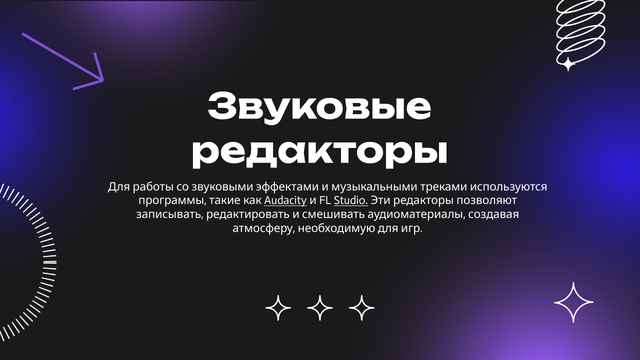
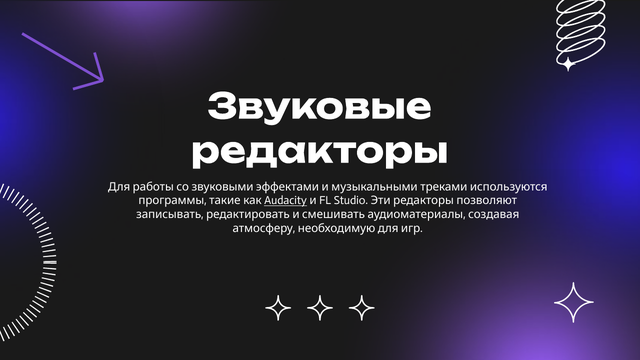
Studio underline: present -> none (351, 201)
